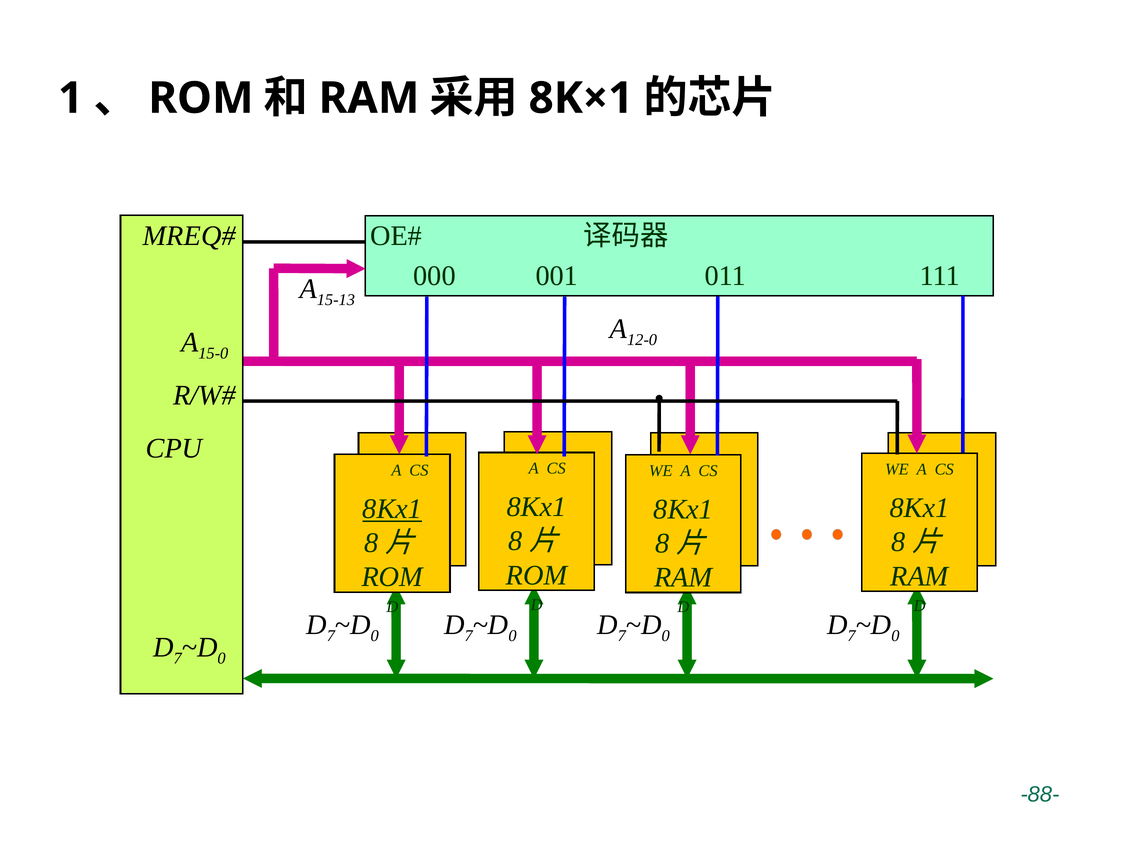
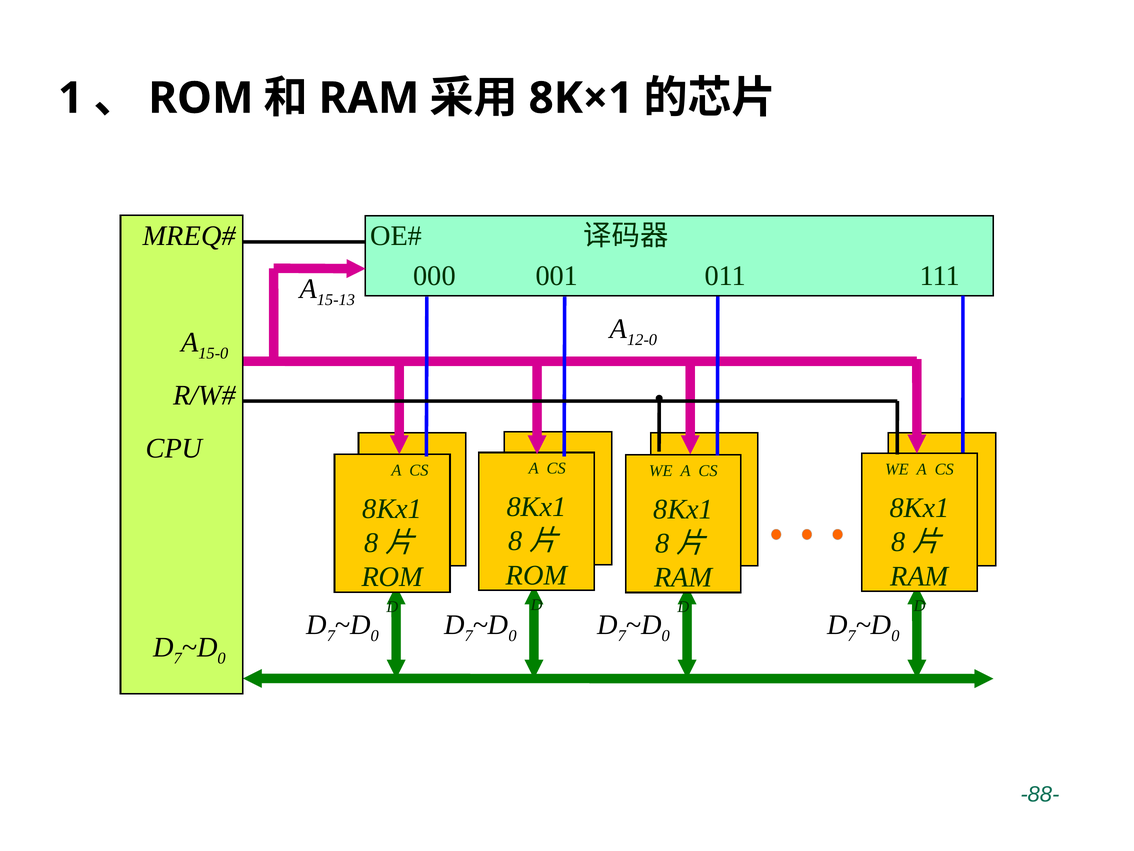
8Kx1 underline: present -> none (392, 509)
